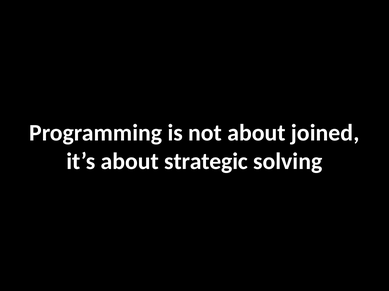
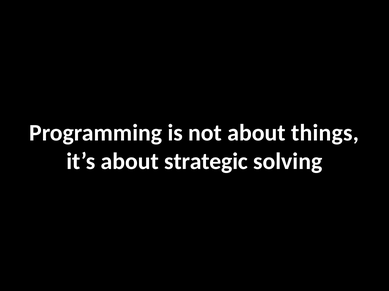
joined: joined -> things (325, 133)
